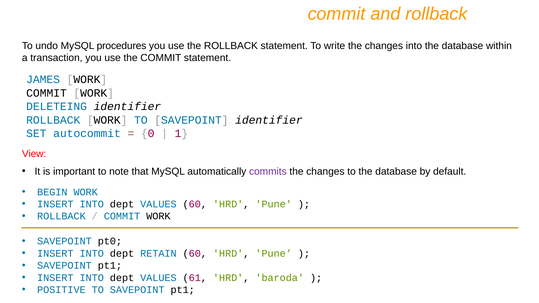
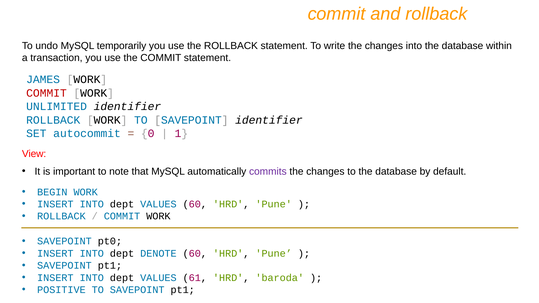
procedures: procedures -> temporarily (122, 46)
COMMIT colour: black -> red (46, 93)
DELETEING: DELETEING -> UNLIMITED (57, 107)
RETAIN: RETAIN -> DENOTE (158, 254)
